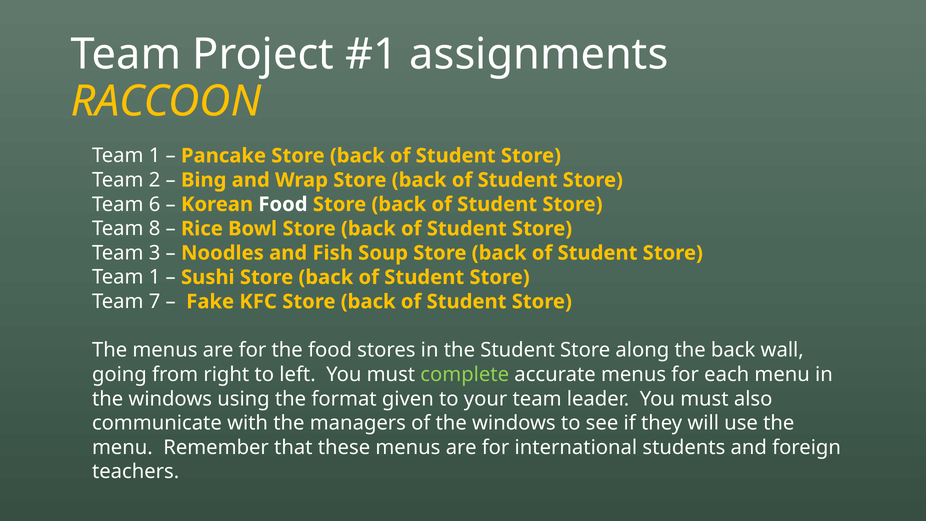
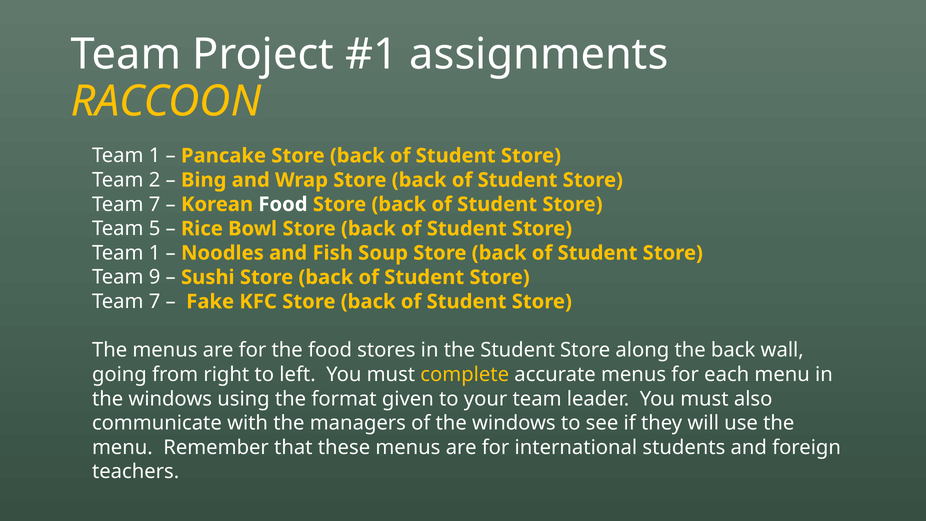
6: 6 -> 7 (155, 204)
8: 8 -> 5 (155, 229)
3: 3 -> 1 (155, 253)
1: 1 -> 9 (155, 277)
complete colour: light green -> yellow (465, 374)
